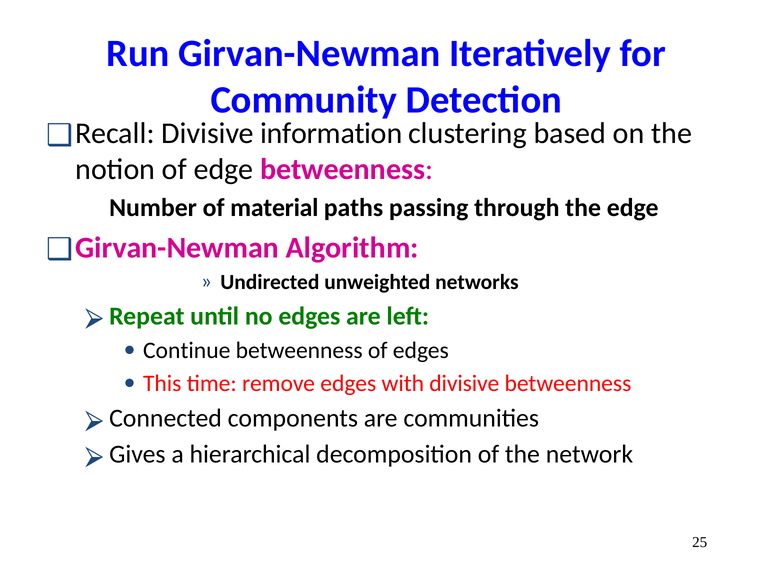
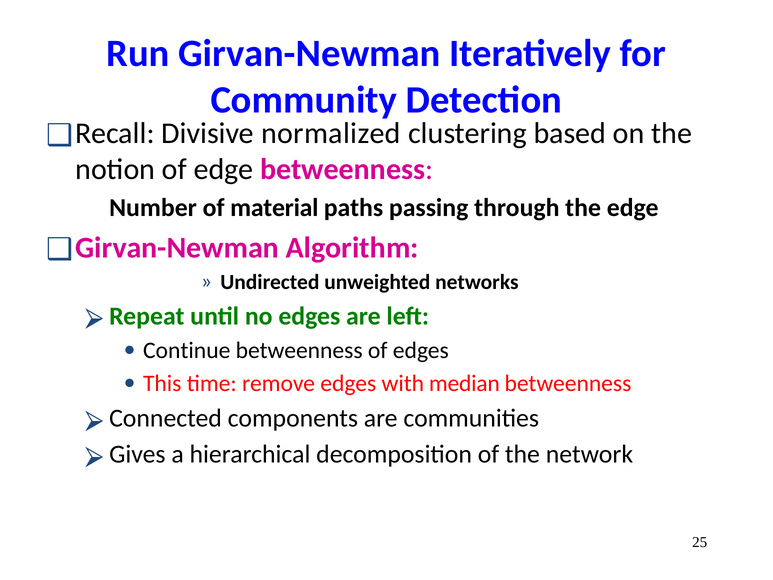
information: information -> normalized (331, 133)
with divisive: divisive -> median (464, 383)
